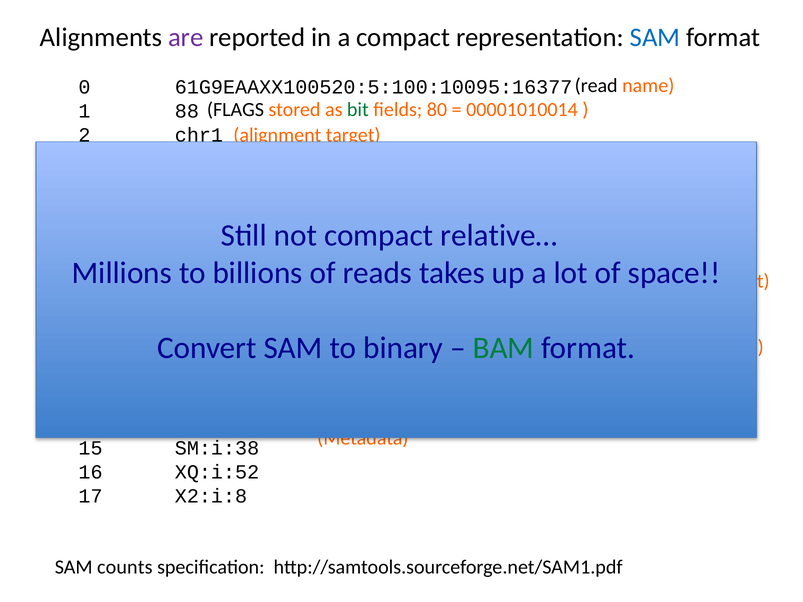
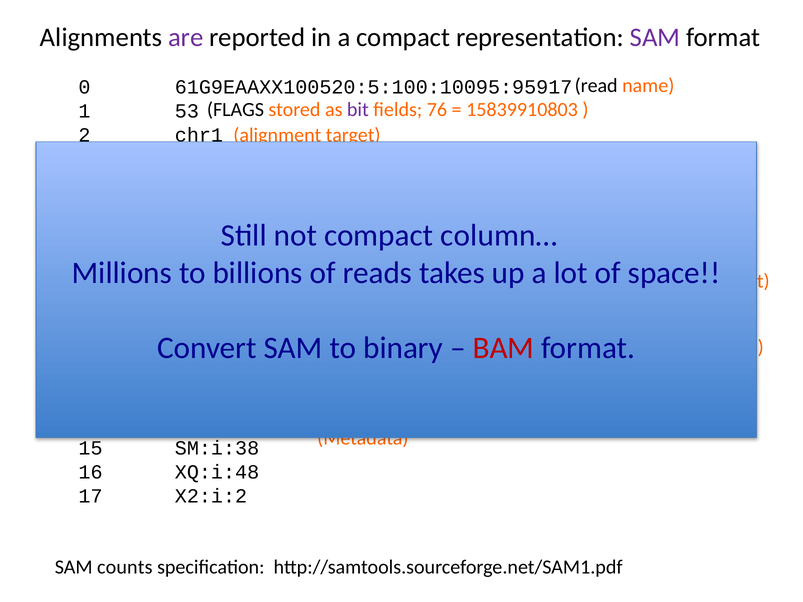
SAM colour: blue -> purple (655, 37)
61G9EAAXX100520:5:100:10095:16377: 61G9EAAXX100520:5:100:10095:16377 -> 61G9EAAXX100520:5:100:10095:95917 (374, 87)
bit colour: green -> purple (358, 110)
80: 80 -> 76 (437, 110)
00001010014: 00001010014 -> 15839910803 (522, 110)
88: 88 -> 53 (187, 111)
relative…: relative… -> column… (499, 236)
BAM colour: green -> red (503, 348)
XQ:i:52: XQ:i:52 -> XQ:i:48 (217, 472)
X2:i:8: X2:i:8 -> X2:i:2 (211, 496)
